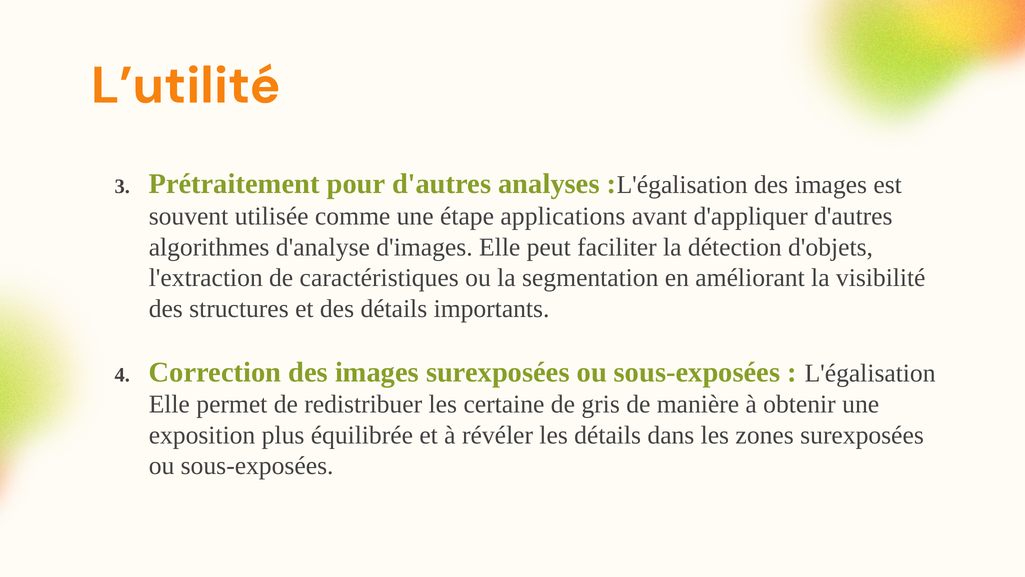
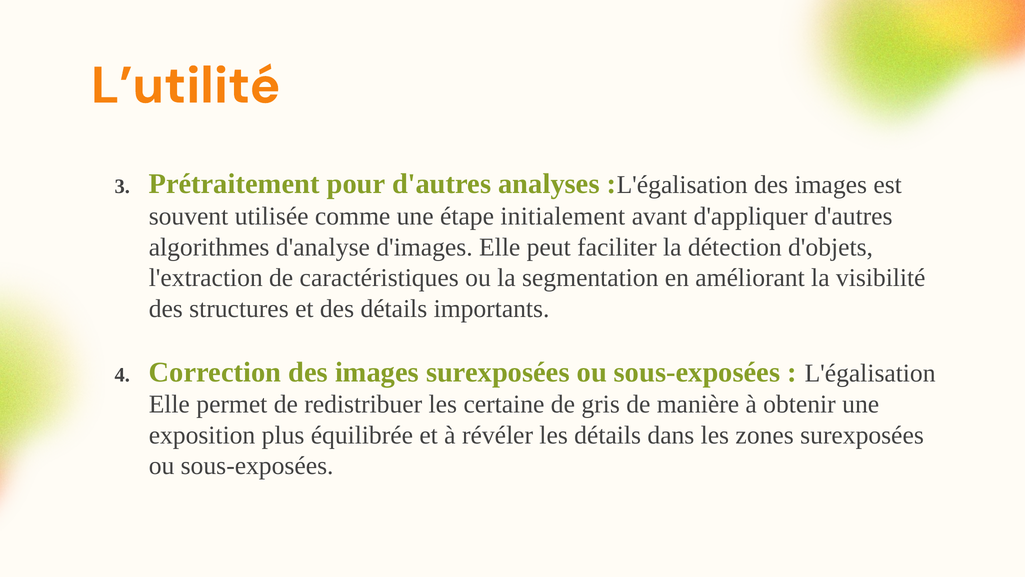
applications: applications -> initialement (563, 216)
